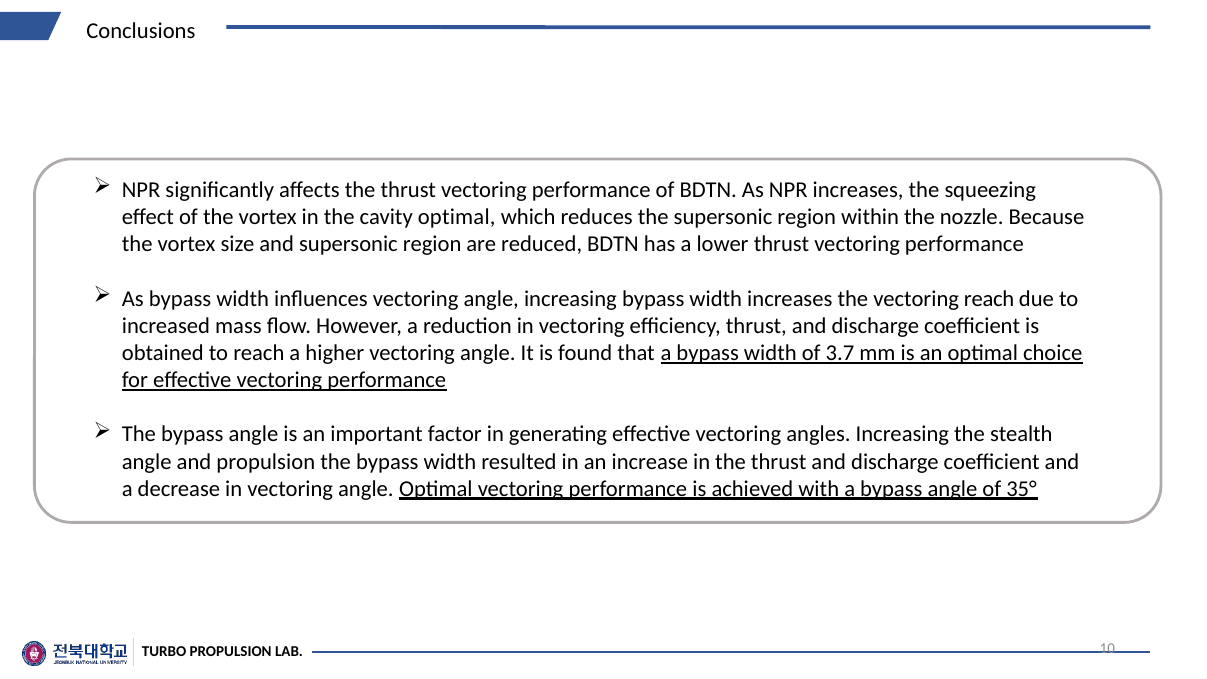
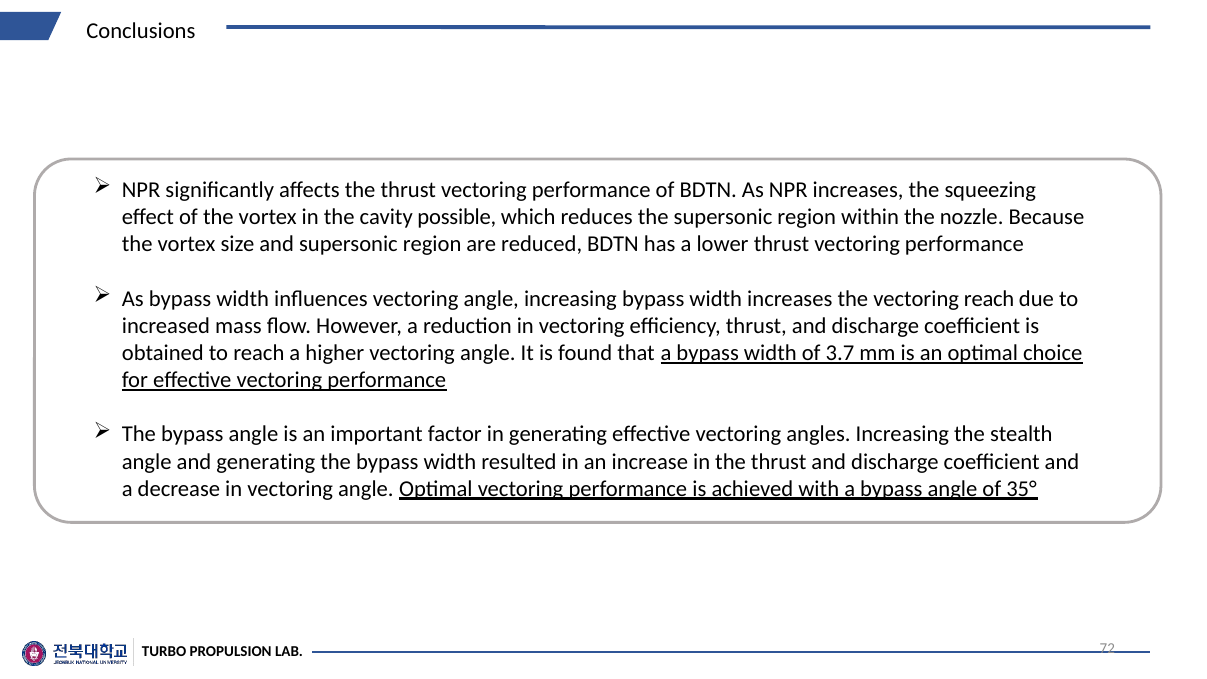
cavity optimal: optimal -> possible (457, 217)
and propulsion: propulsion -> generating (266, 462)
10: 10 -> 72 (1107, 648)
